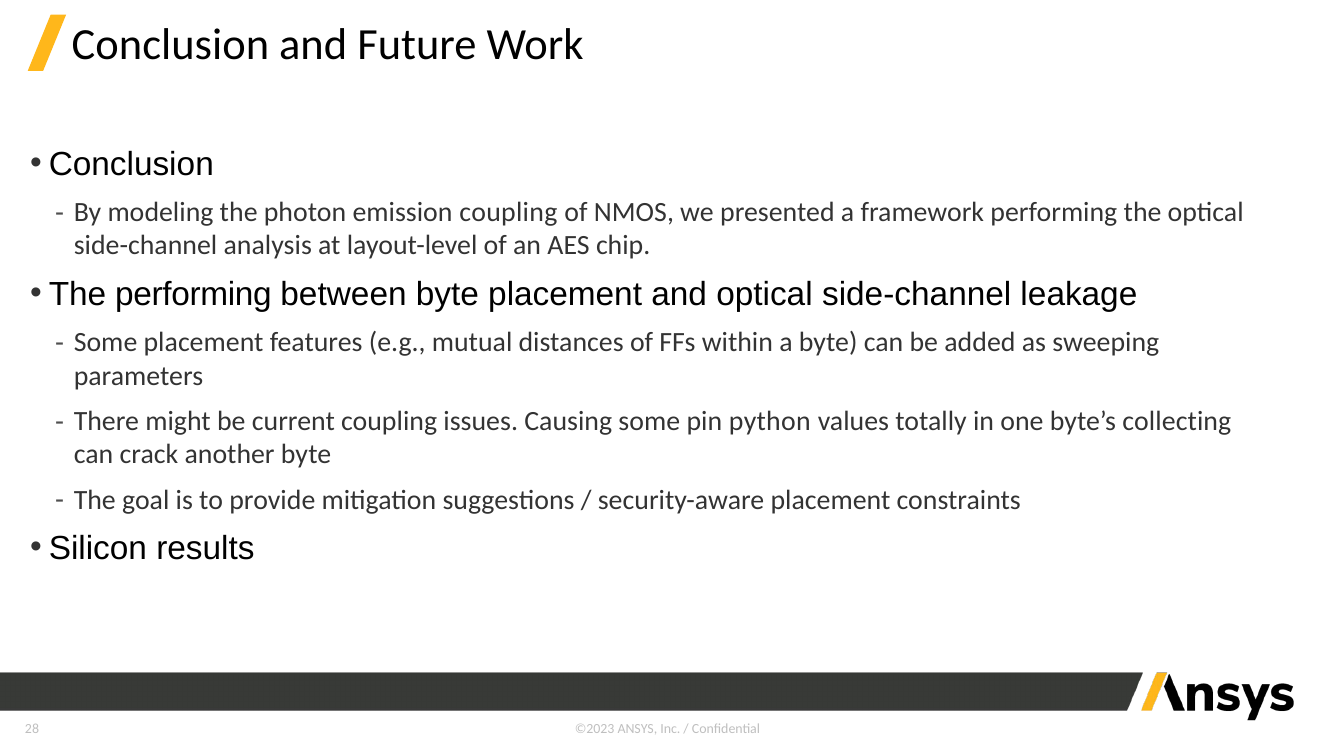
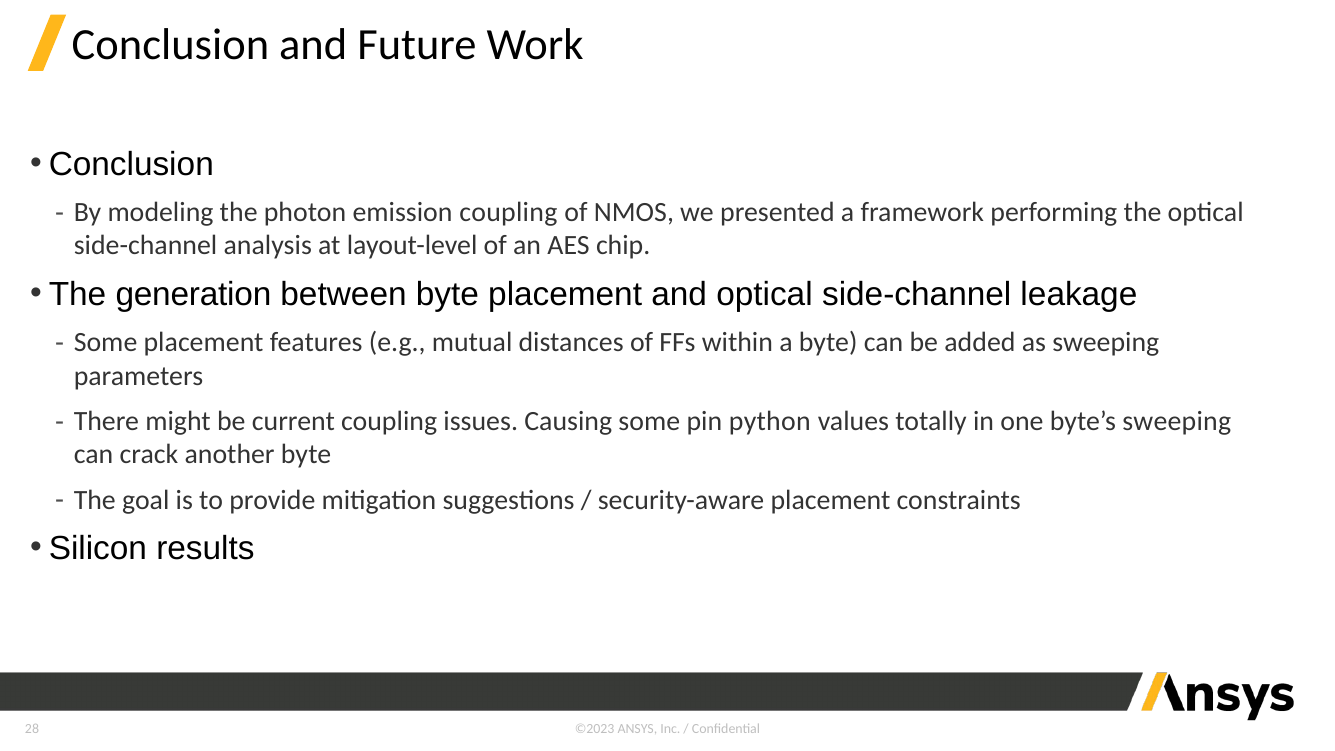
The performing: performing -> generation (193, 295)
byte’s collecting: collecting -> sweeping (1177, 421)
